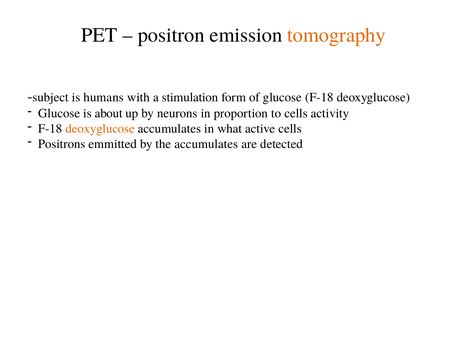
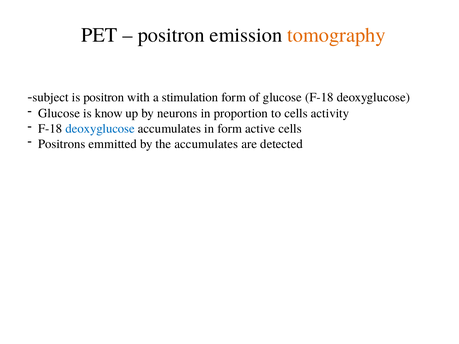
is humans: humans -> positron (104, 98)
about: about -> know (109, 113)
deoxyglucose colour: orange -> blue (100, 129)
in what: what -> form (230, 129)
